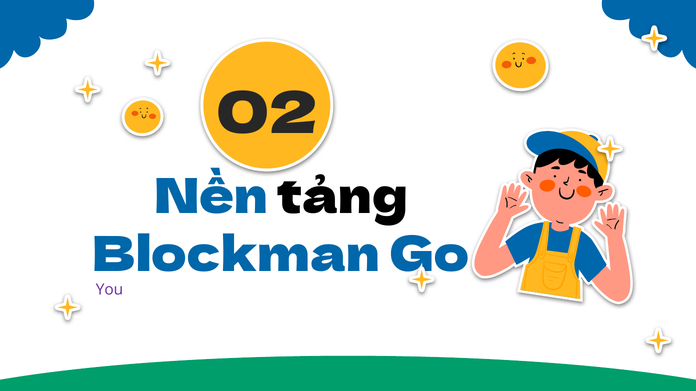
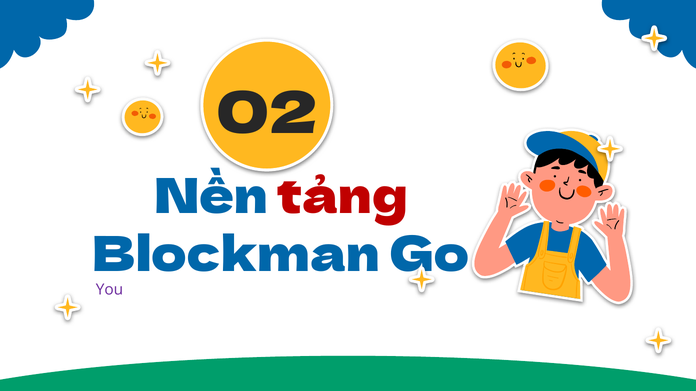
tảng colour: black -> red (342, 198)
